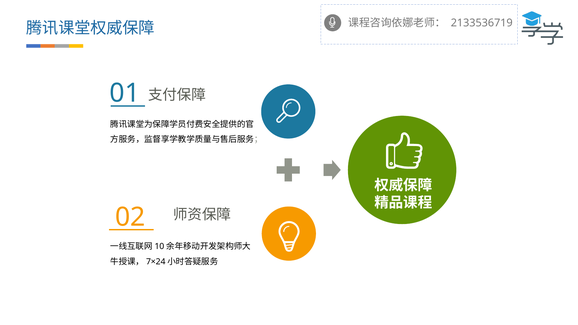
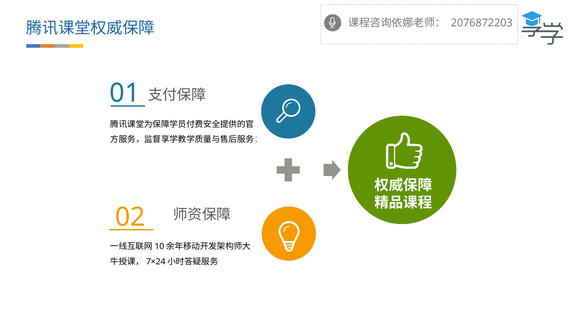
2133536719: 2133536719 -> 2076872203 (482, 23)
